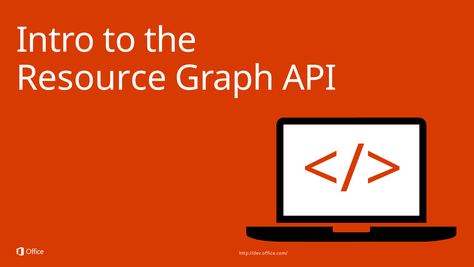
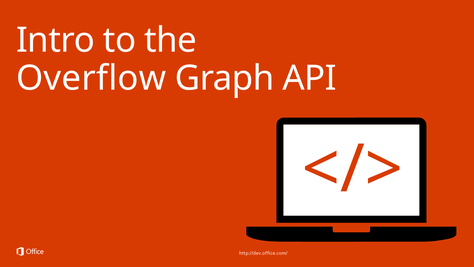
Resource: Resource -> Overflow (91, 78)
